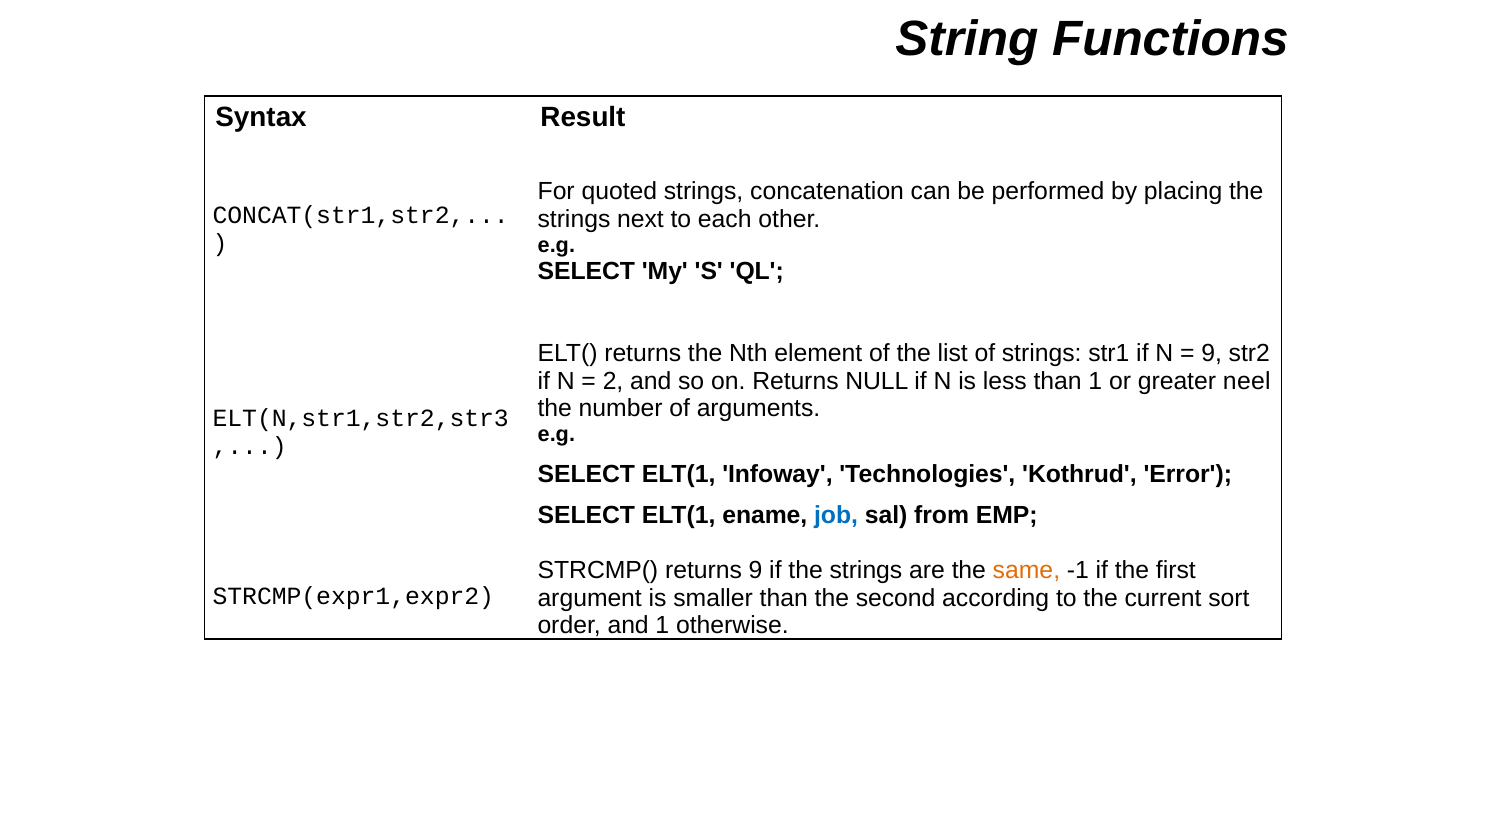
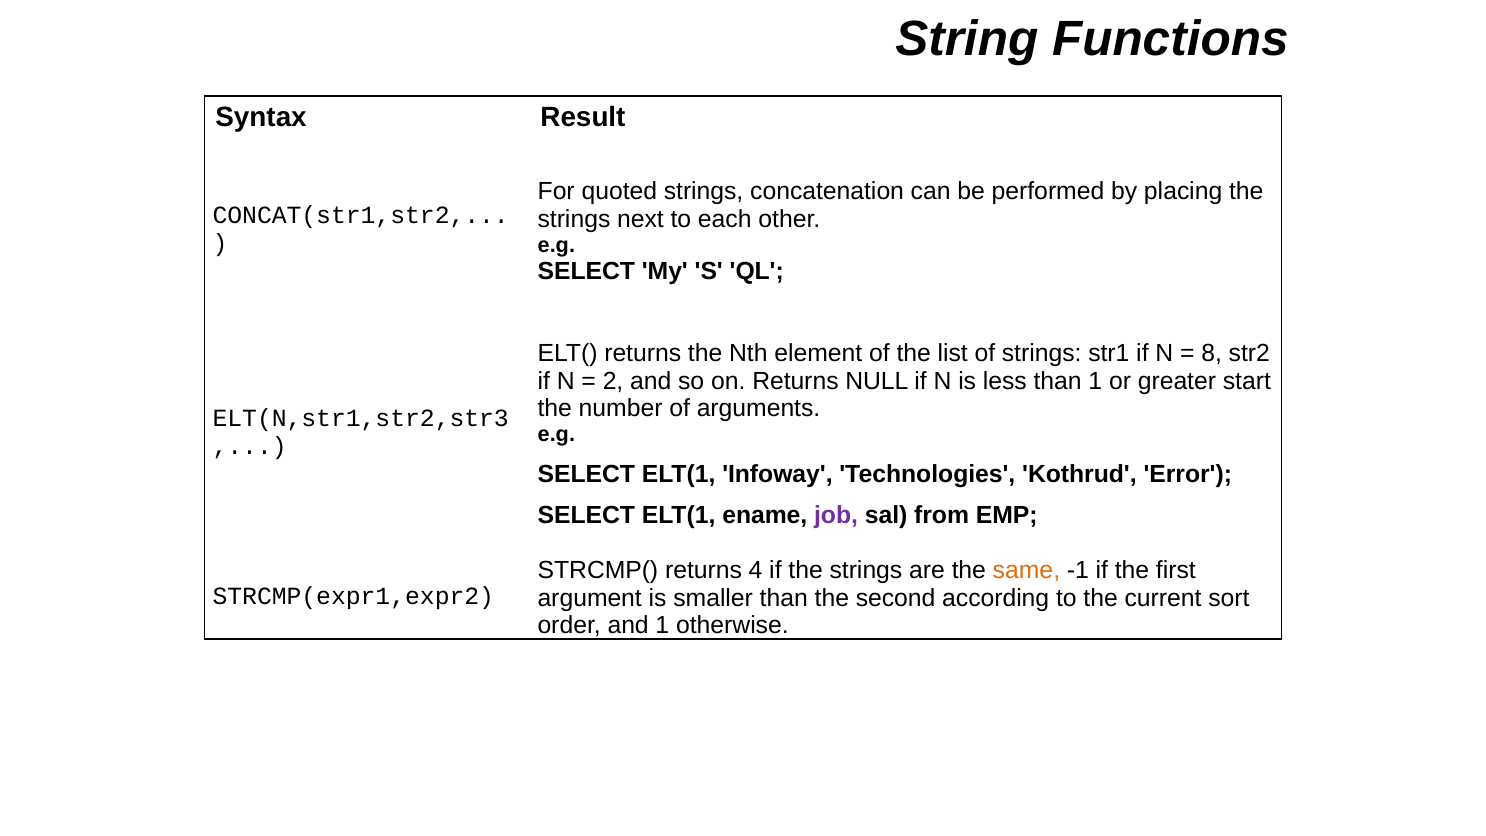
9: 9 -> 8 (1212, 353)
neel: neel -> start (1247, 381)
job colour: blue -> purple (836, 515)
returns 9: 9 -> 4 (756, 570)
